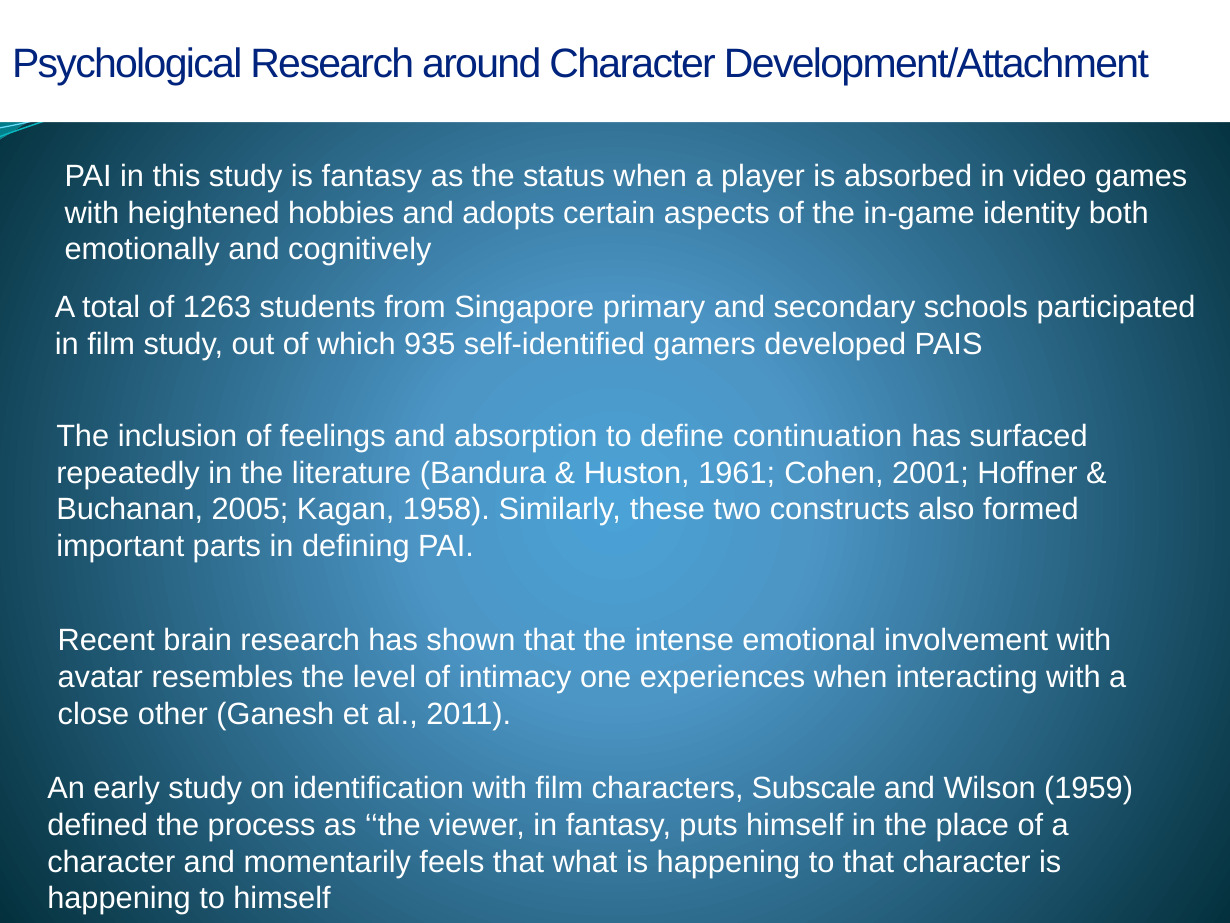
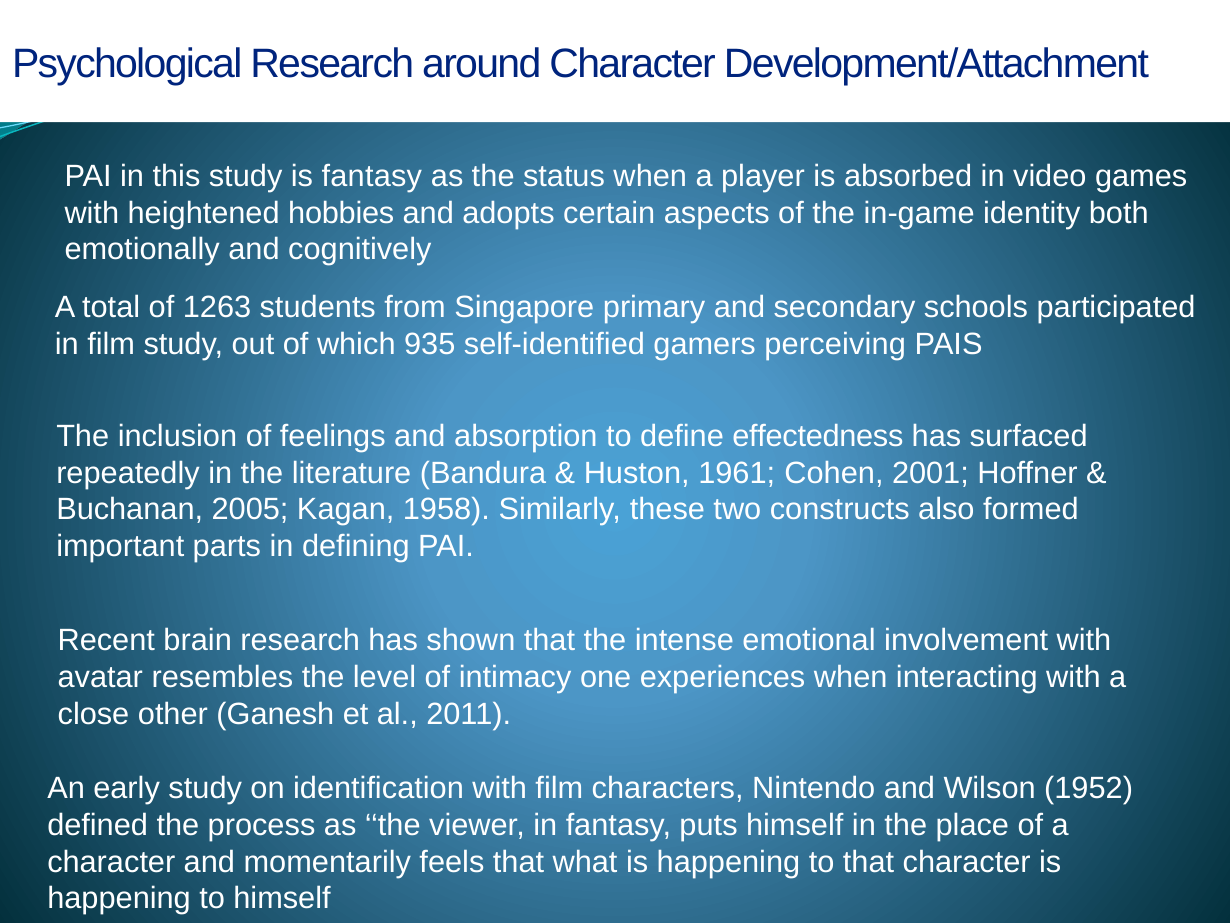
developed: developed -> perceiving (835, 344)
continuation: continuation -> effectedness (818, 436)
Subscale: Subscale -> Nintendo (814, 788)
1959: 1959 -> 1952 (1089, 788)
